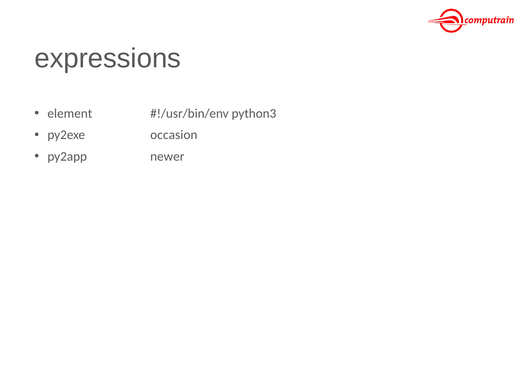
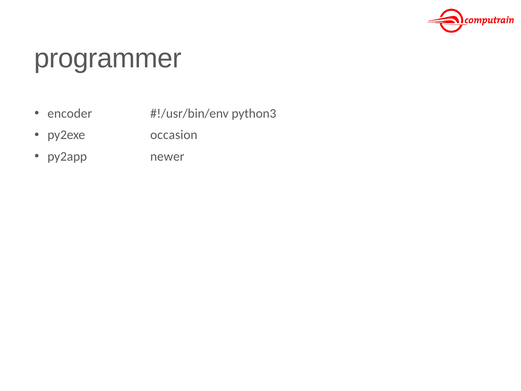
expressions: expressions -> programmer (108, 58)
element: element -> encoder (70, 113)
